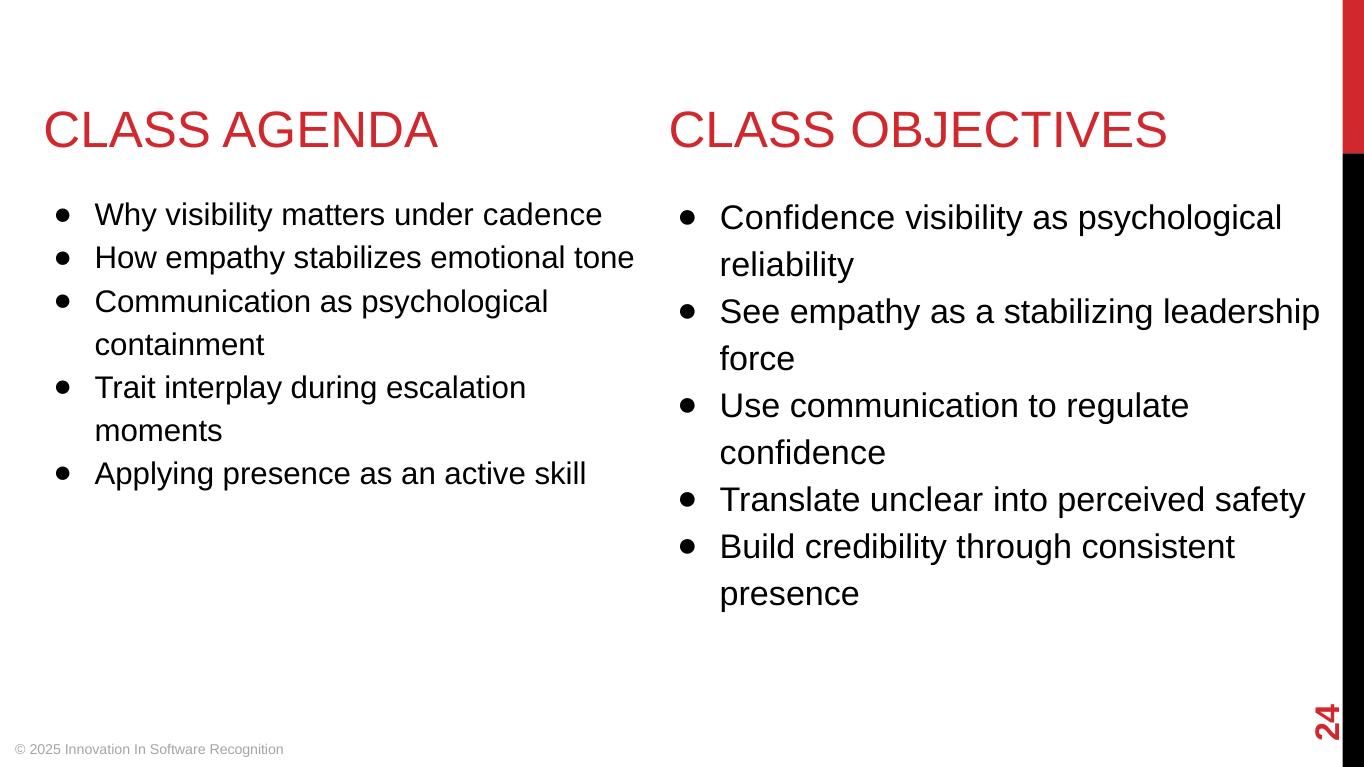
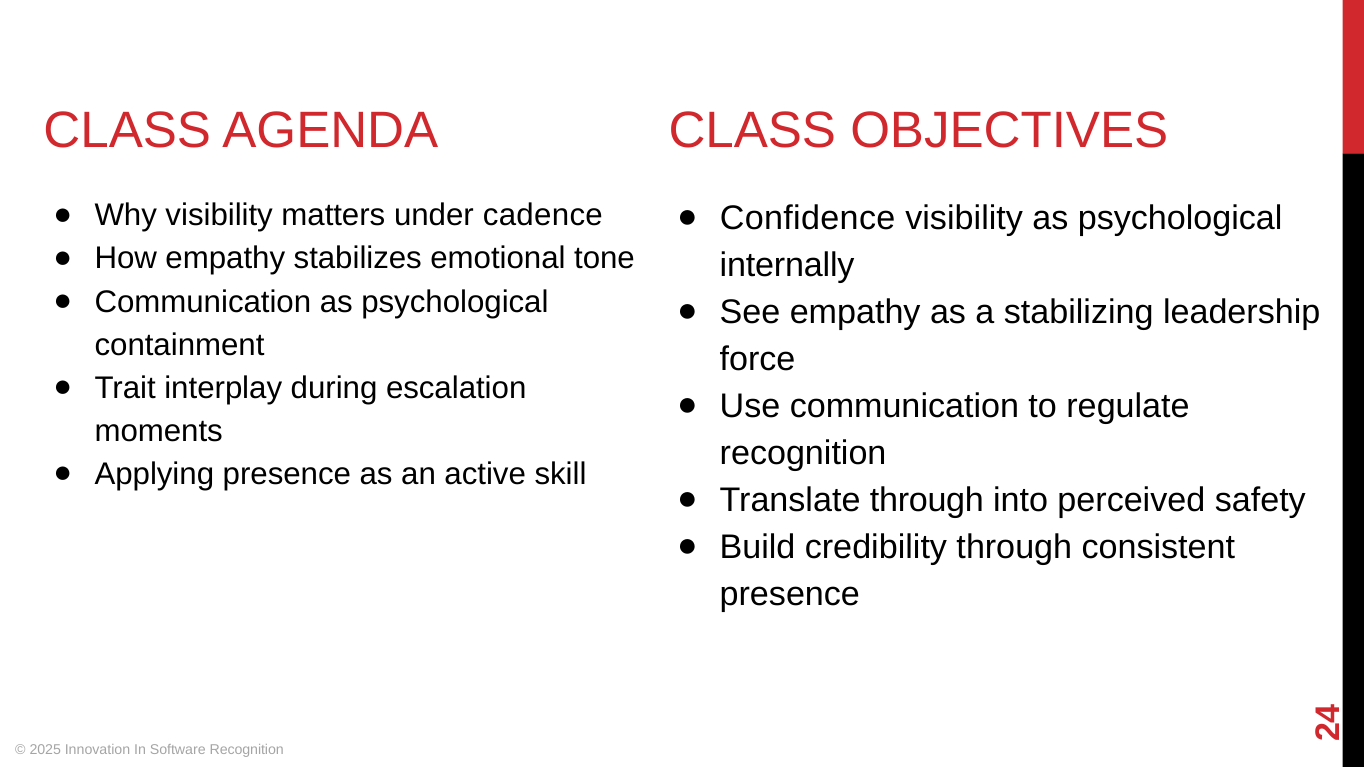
reliability: reliability -> internally (787, 265)
confidence: confidence -> recognition (803, 453)
Translate unclear: unclear -> through (927, 500)
